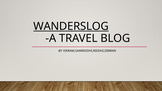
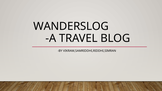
WANDERSLOG underline: present -> none (71, 26)
